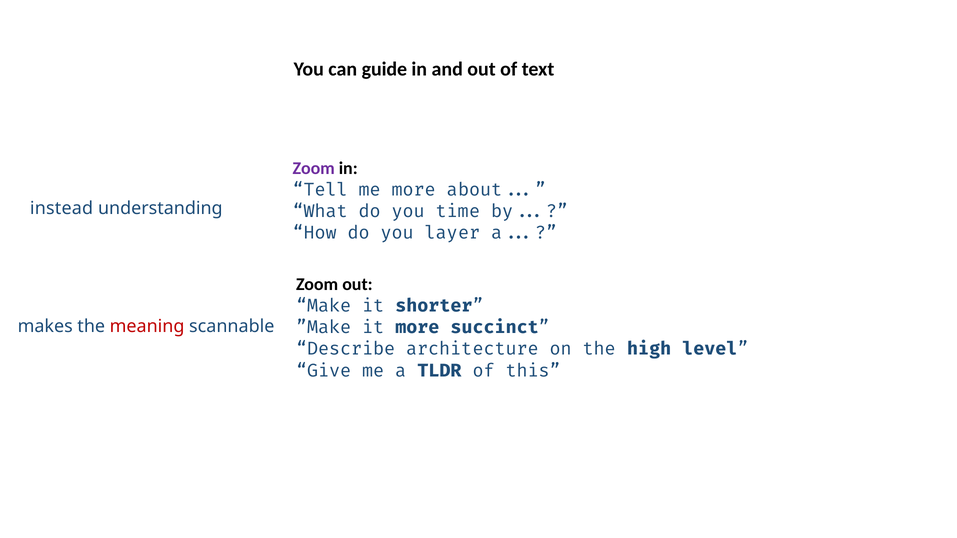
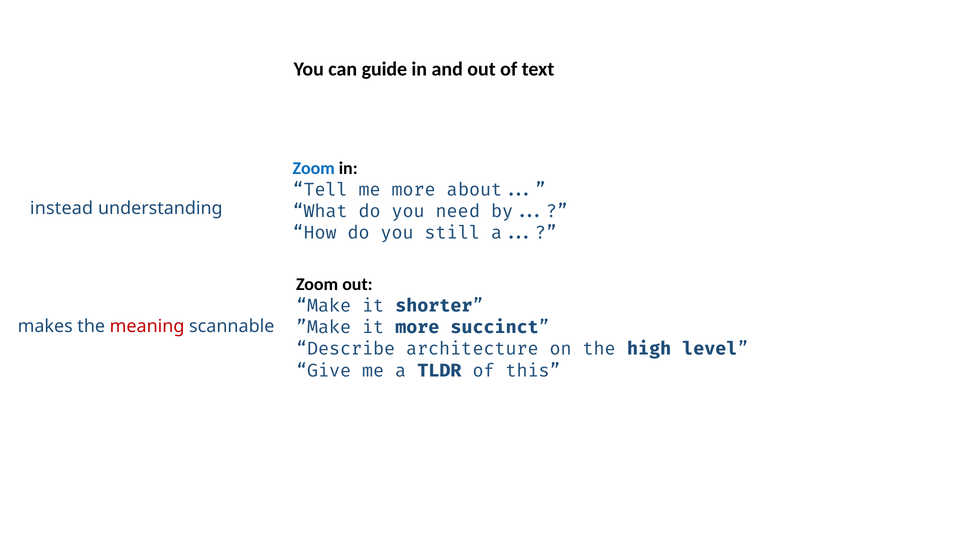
Zoom colour: purple -> blue (314, 168)
time: time -> need (458, 211)
layer: layer -> still (452, 233)
